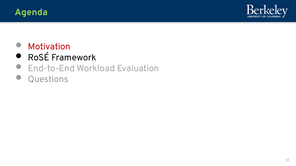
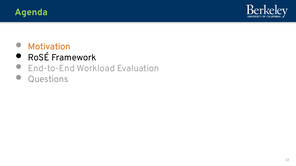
Motivation colour: red -> orange (49, 47)
